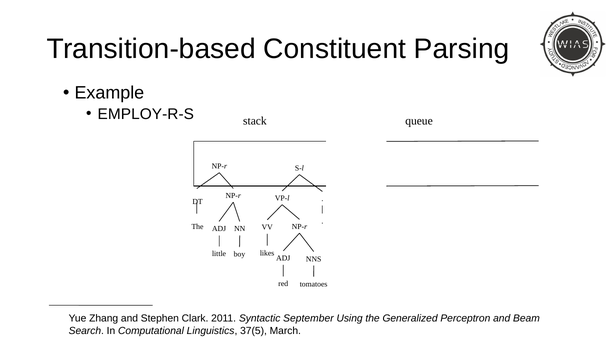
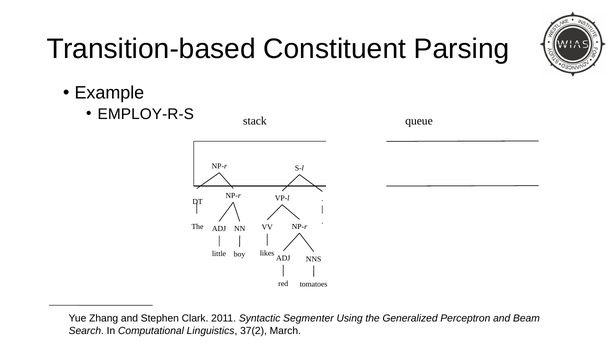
September: September -> Segmenter (308, 318)
37(5: 37(5 -> 37(2 (254, 331)
